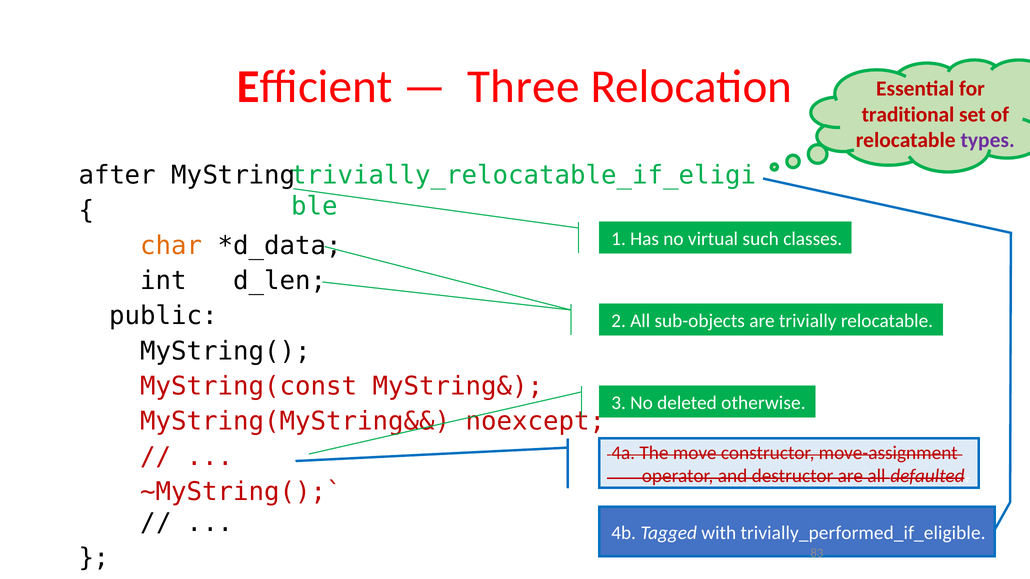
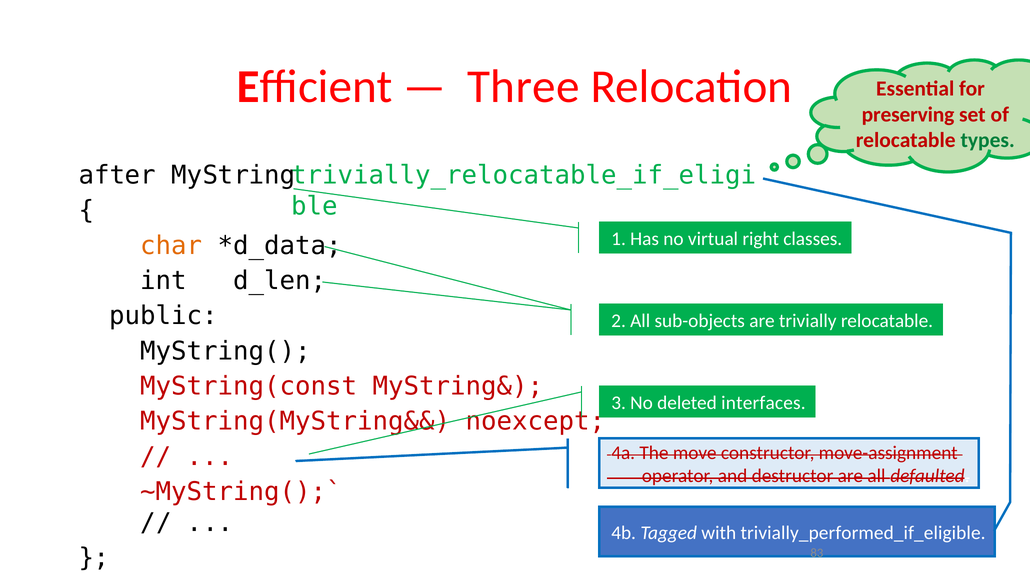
traditional: traditional -> preserving (908, 115)
types colour: purple -> green (988, 140)
such: such -> right (761, 239)
otherwise: otherwise -> interfaces (763, 403)
